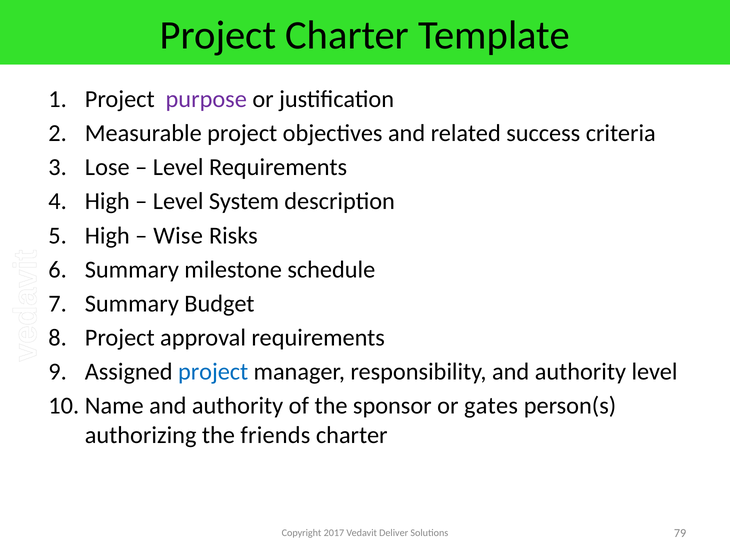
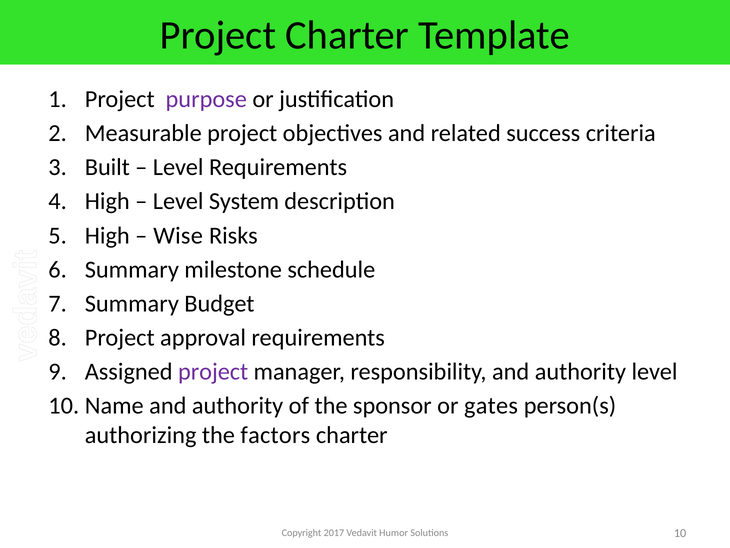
Lose: Lose -> Built (107, 167)
project colour: blue -> purple (213, 372)
friends: friends -> factors (275, 435)
Deliver: Deliver -> Humor (394, 533)
79: 79 -> 10 (680, 533)
